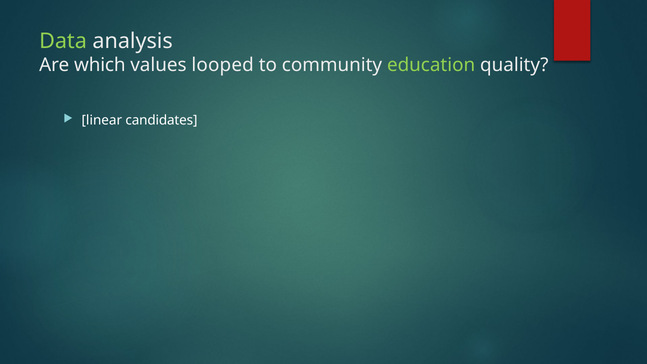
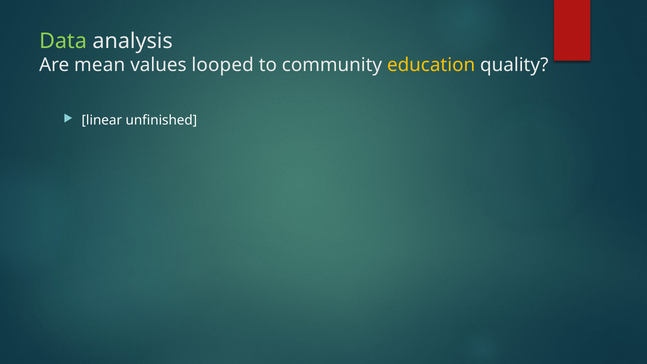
which: which -> mean (100, 65)
education colour: light green -> yellow (431, 65)
candidates: candidates -> unfinished (161, 120)
